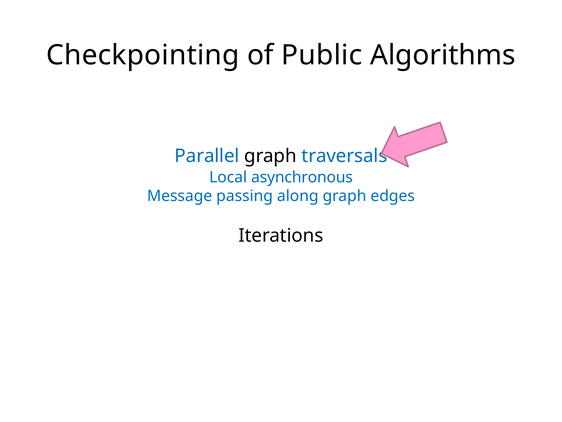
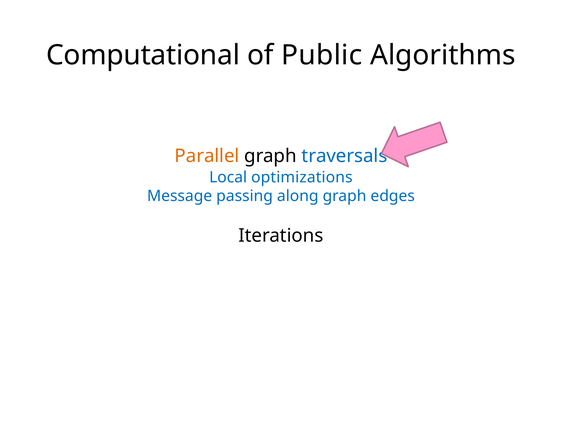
Checkpointing: Checkpointing -> Computational (143, 55)
Parallel colour: blue -> orange (207, 156)
asynchronous: asynchronous -> optimizations (302, 177)
